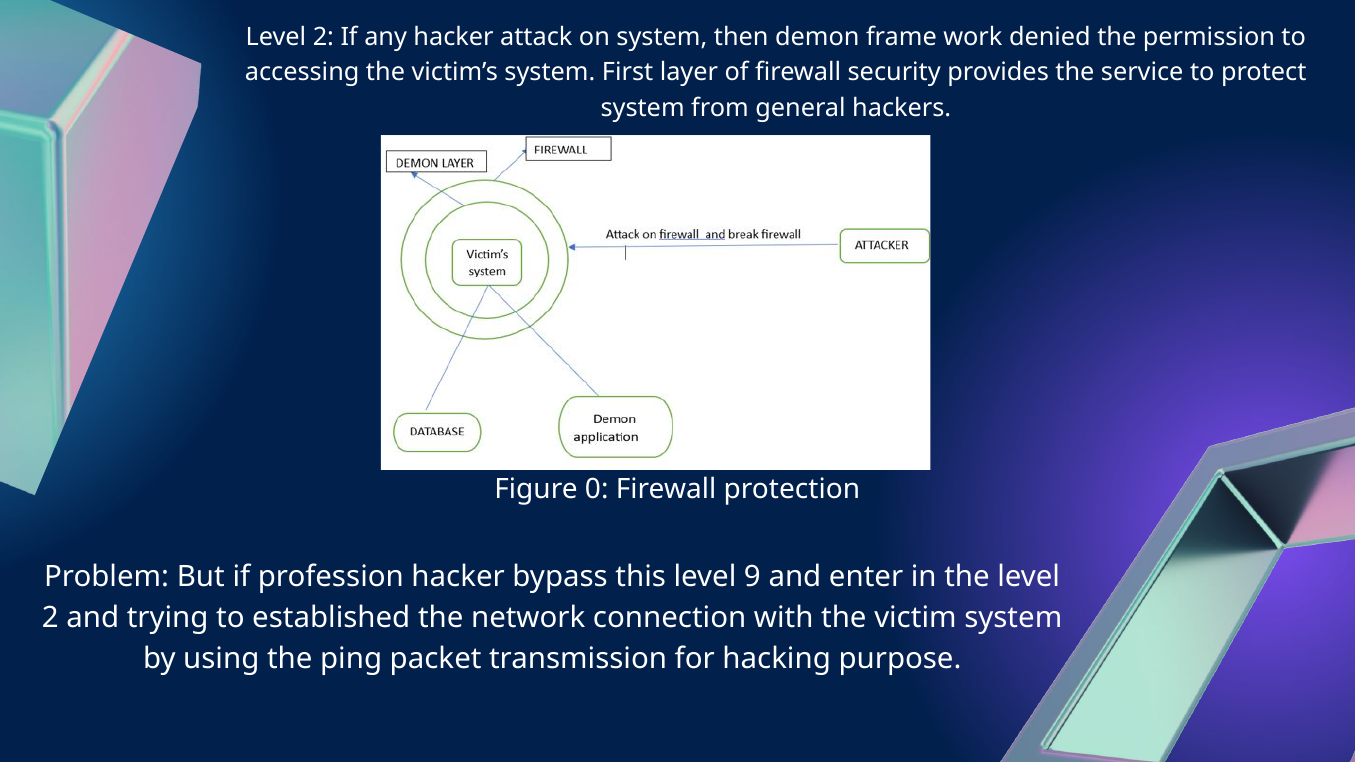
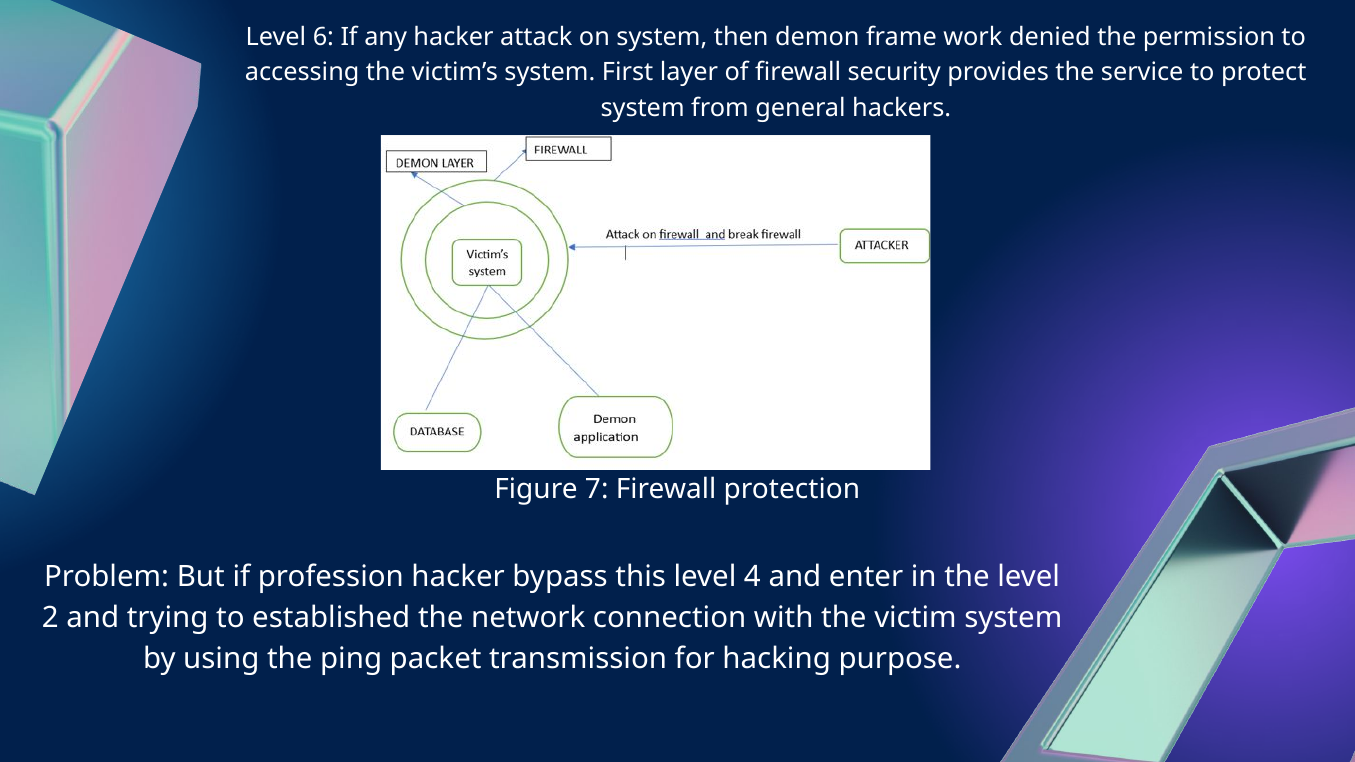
2: 2 -> 6 (323, 37)
0: 0 -> 7 (597, 490)
9: 9 -> 4 (752, 576)
